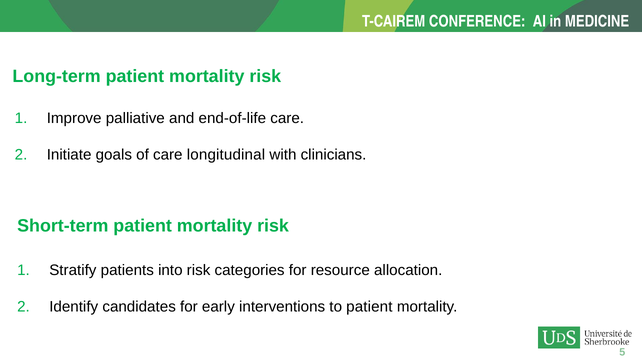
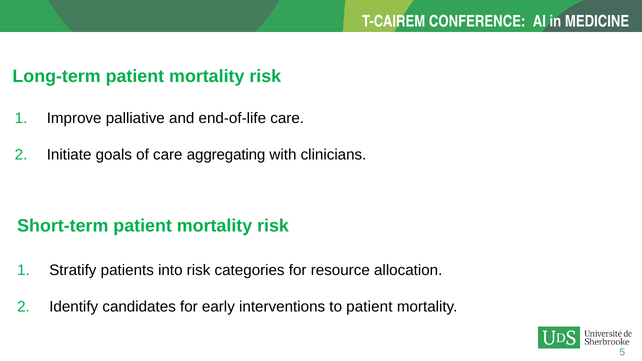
longitudinal: longitudinal -> aggregating (226, 155)
